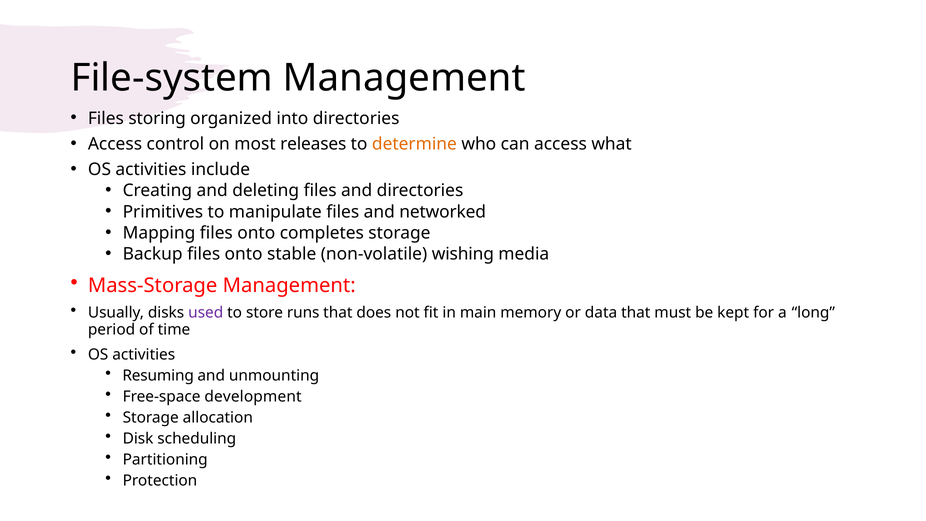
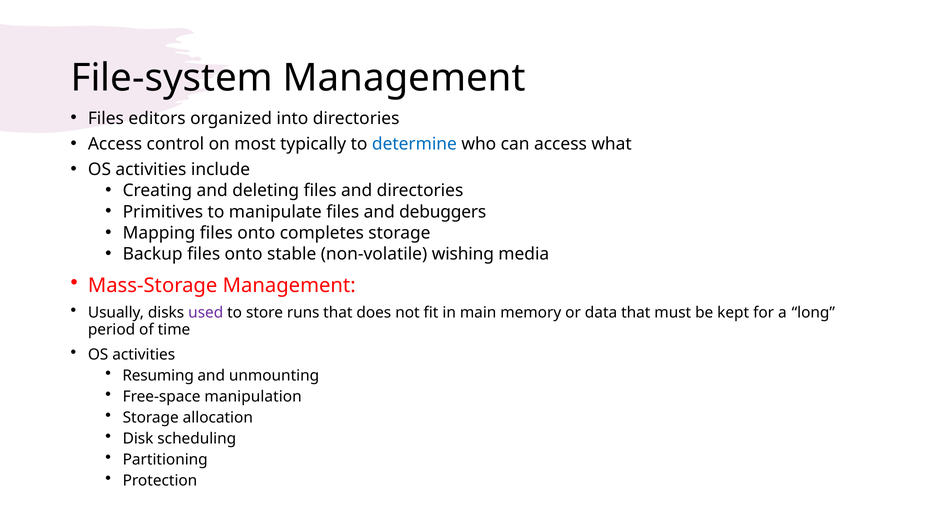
storing: storing -> editors (157, 118)
releases: releases -> typically (313, 144)
determine colour: orange -> blue (414, 144)
networked: networked -> debuggers (443, 212)
development: development -> manipulation (253, 397)
